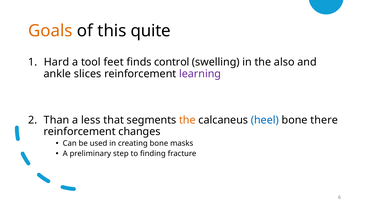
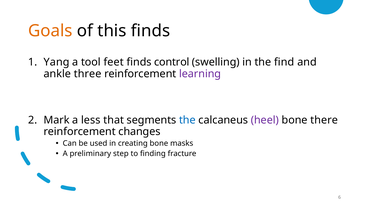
this quite: quite -> finds (151, 31)
Hard: Hard -> Yang (57, 62)
also: also -> find (284, 62)
slices: slices -> three (88, 74)
Than: Than -> Mark (57, 120)
the colour: orange -> blue (187, 120)
heel colour: blue -> purple (265, 120)
